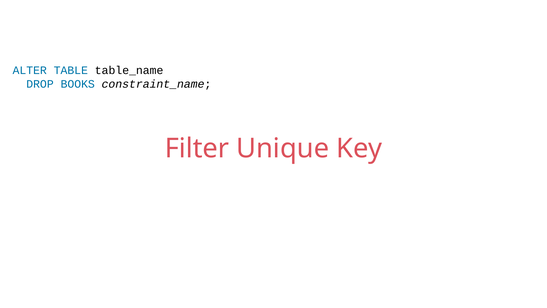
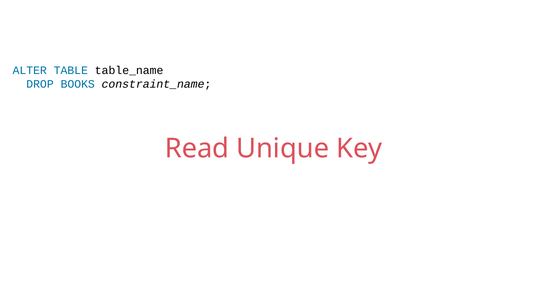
Filter: Filter -> Read (197, 148)
